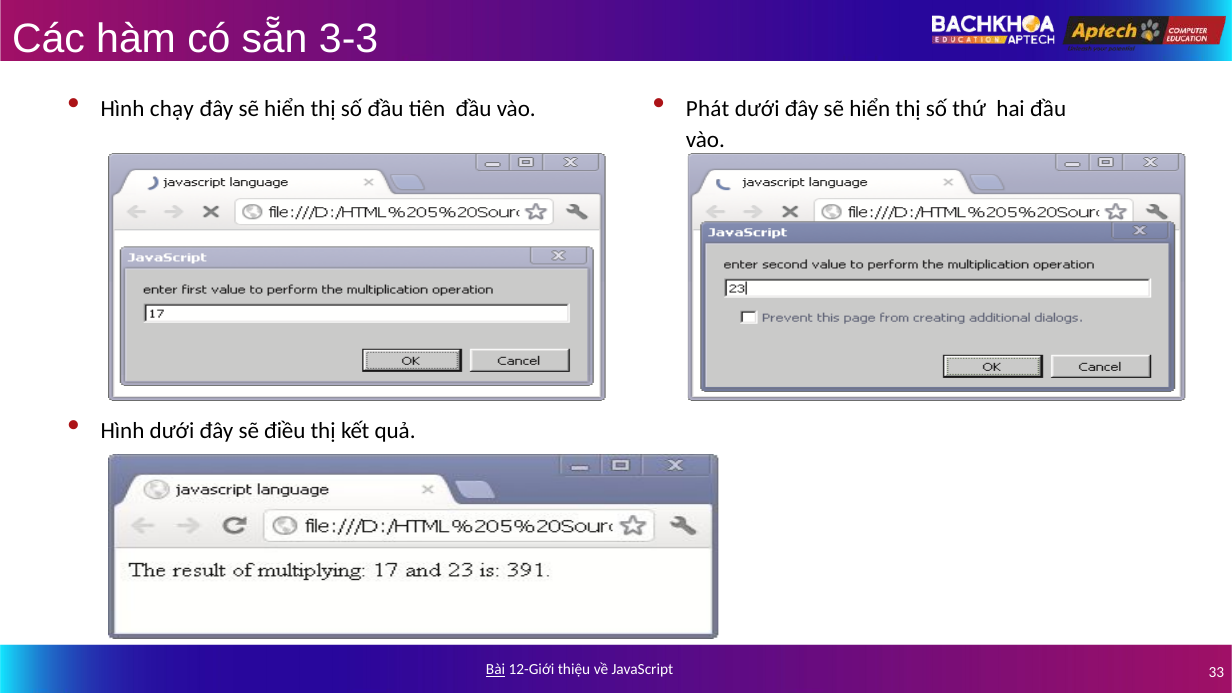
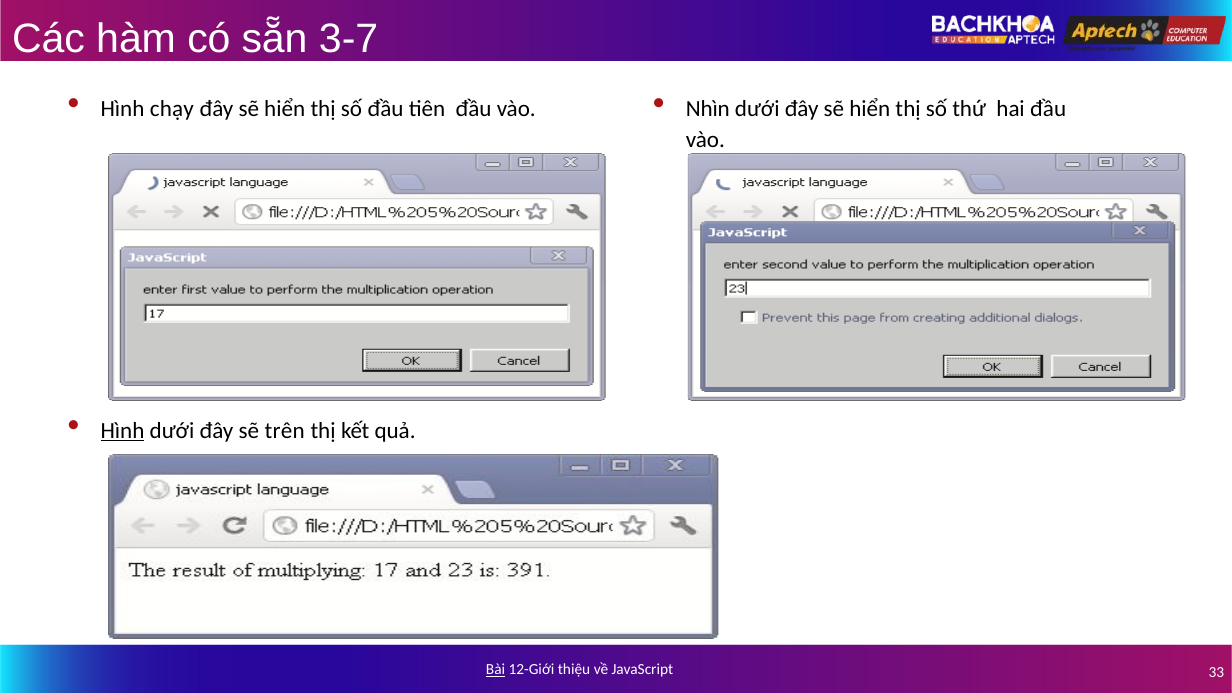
3-3: 3-3 -> 3-7 (349, 39)
Phát: Phát -> Nhìn (708, 109)
Hình underline: none -> present (123, 430)
điều: điều -> trên (285, 430)
